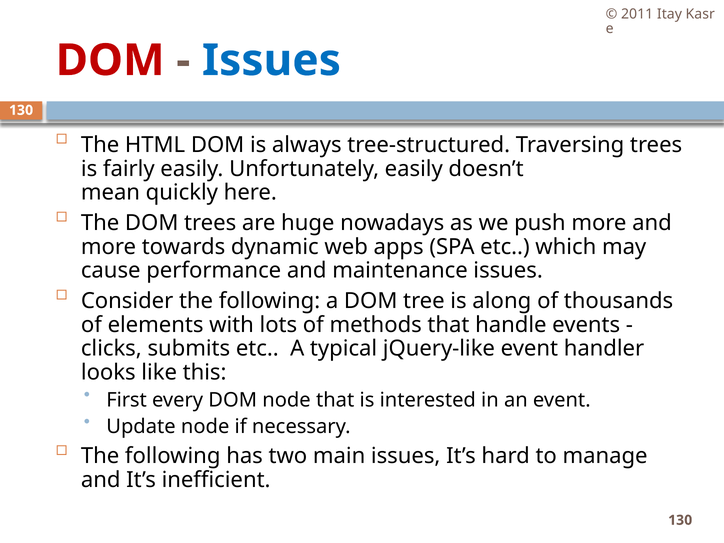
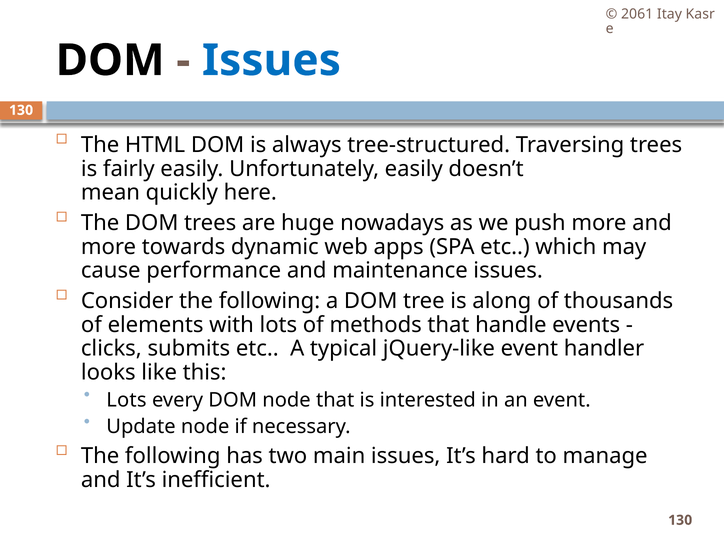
2011: 2011 -> 2061 (637, 14)
DOM colour: red -> black (110, 60)
First: First -> Lots (126, 400)
